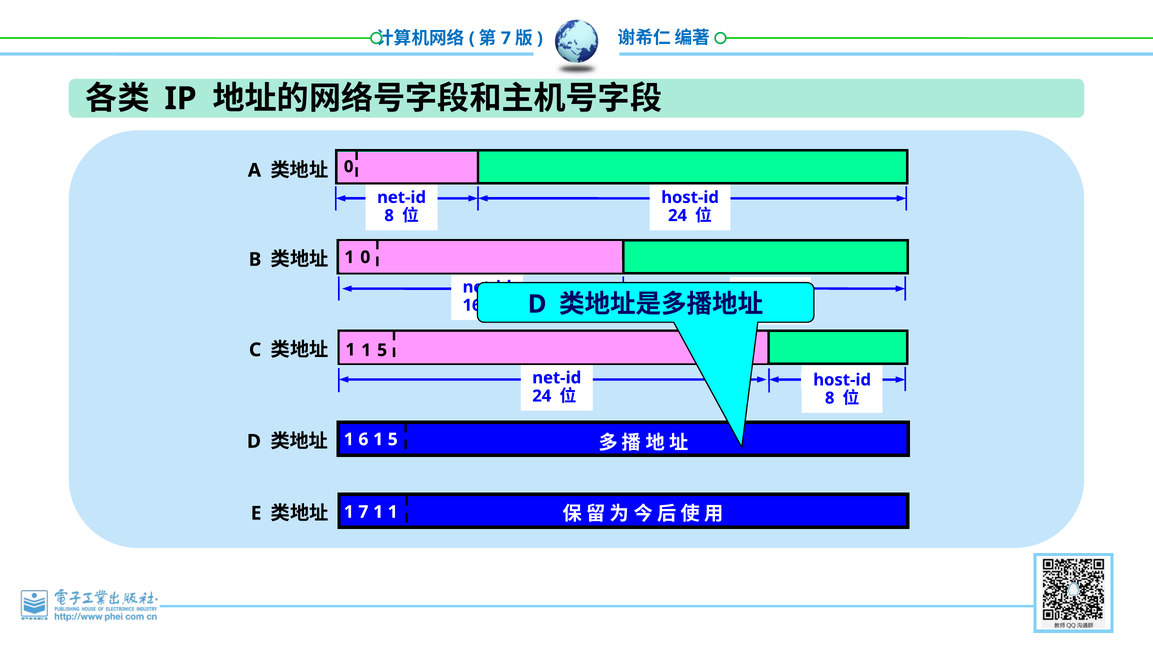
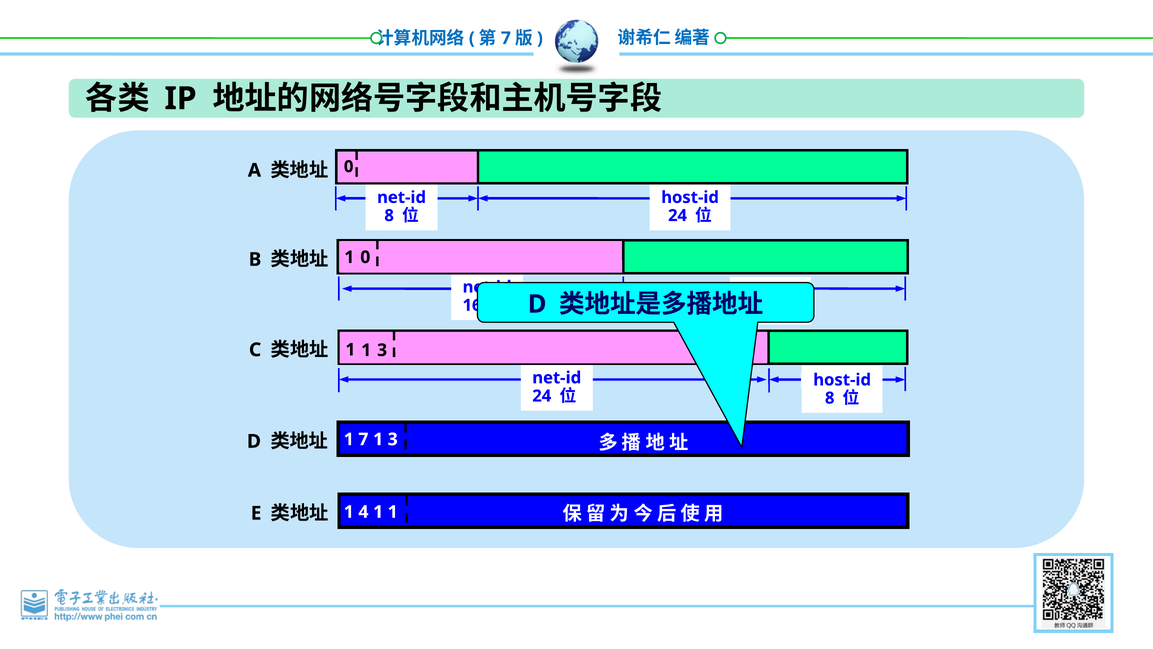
5: 5 -> 3 (382, 350)
1 6: 6 -> 7 (363, 439)
1 5: 5 -> 3 (393, 439)
1 7: 7 -> 4 (363, 512)
